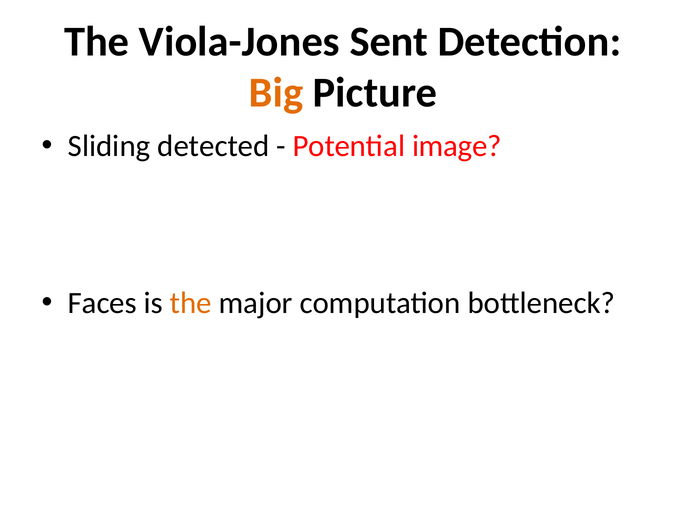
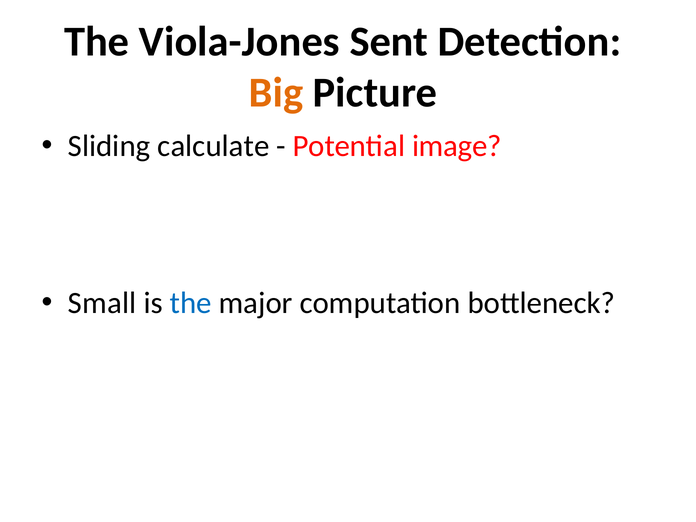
detected: detected -> calculate (213, 146)
Faces: Faces -> Small (102, 303)
the colour: orange -> blue (191, 303)
